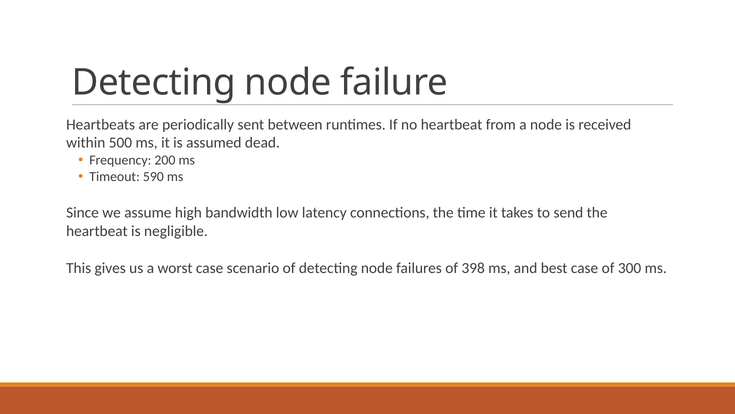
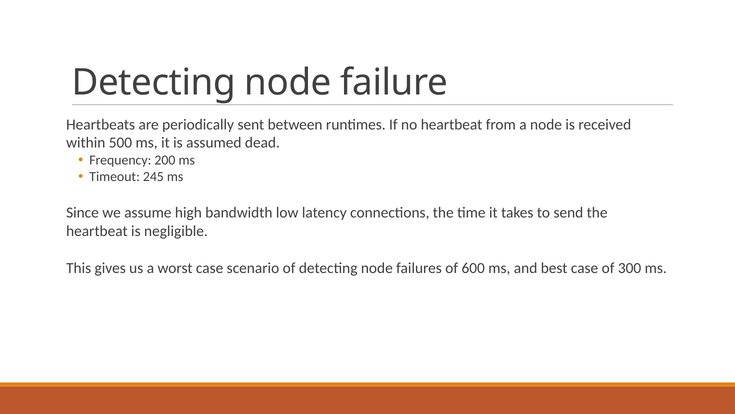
590: 590 -> 245 (153, 177)
398: 398 -> 600 (473, 268)
